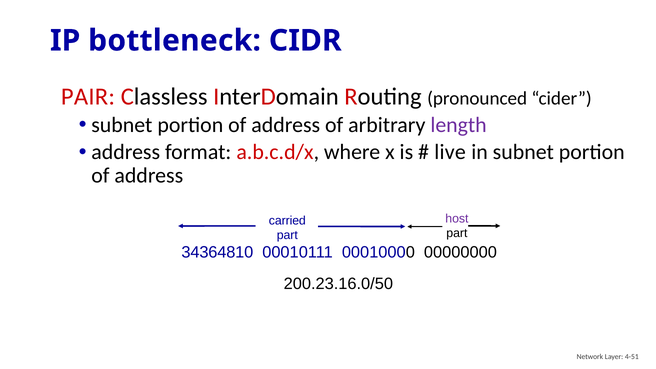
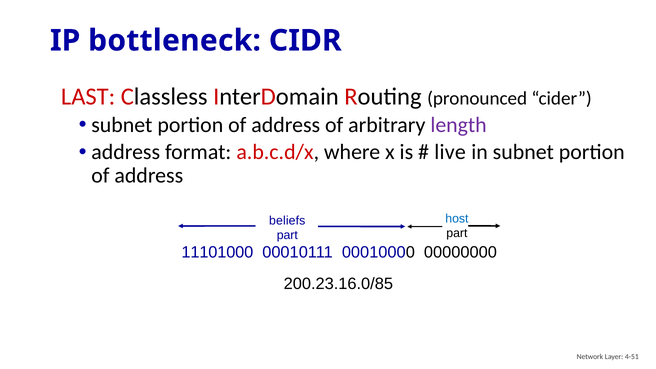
PAIR: PAIR -> LAST (88, 97)
host colour: purple -> blue (457, 219)
carried: carried -> beliefs (287, 220)
34364810: 34364810 -> 11101000 (217, 253)
200.23.16.0/50: 200.23.16.0/50 -> 200.23.16.0/85 (338, 284)
